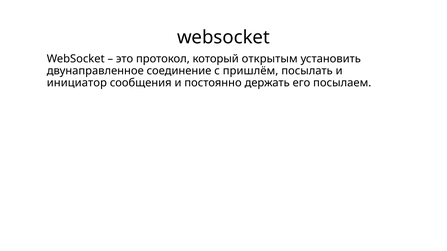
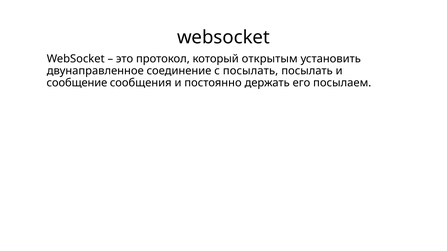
с пришлём: пришлём -> посылать (251, 71)
инициатор: инициатор -> сообщение (77, 83)
